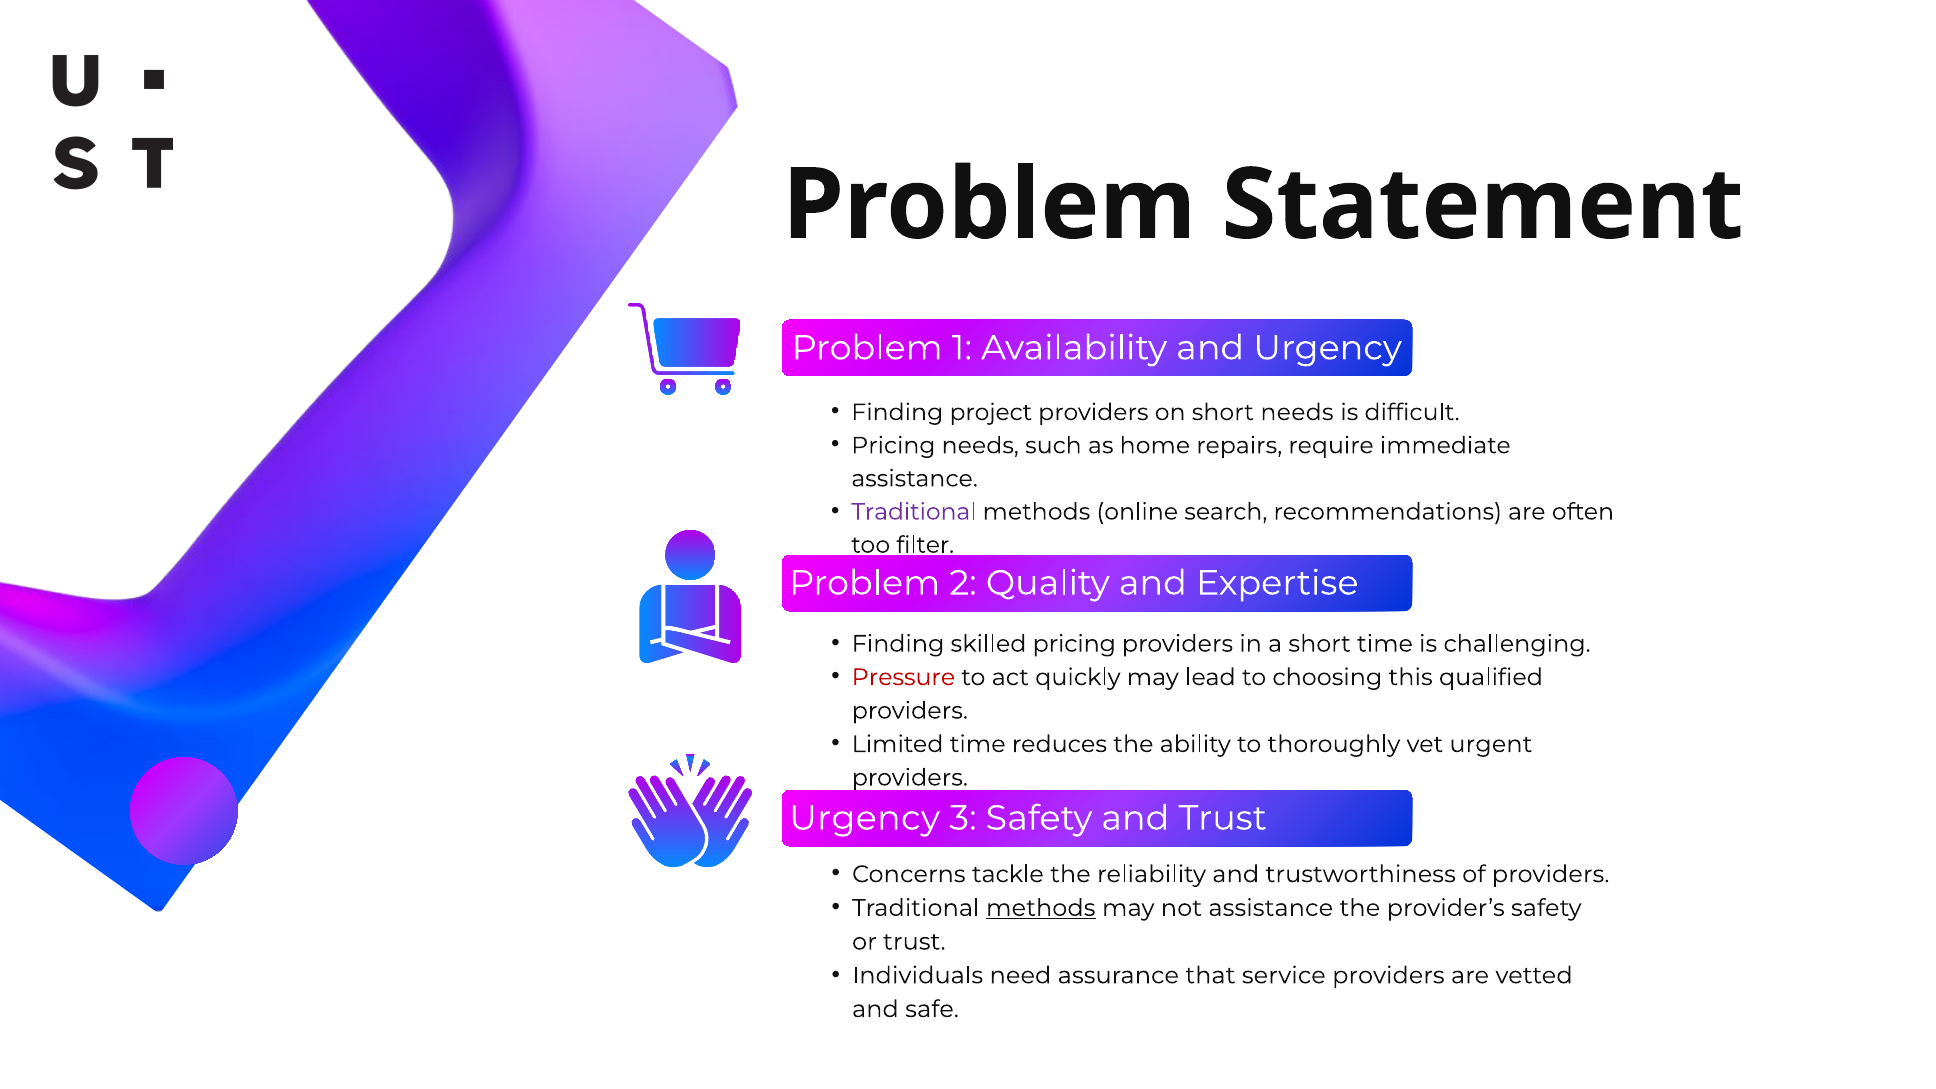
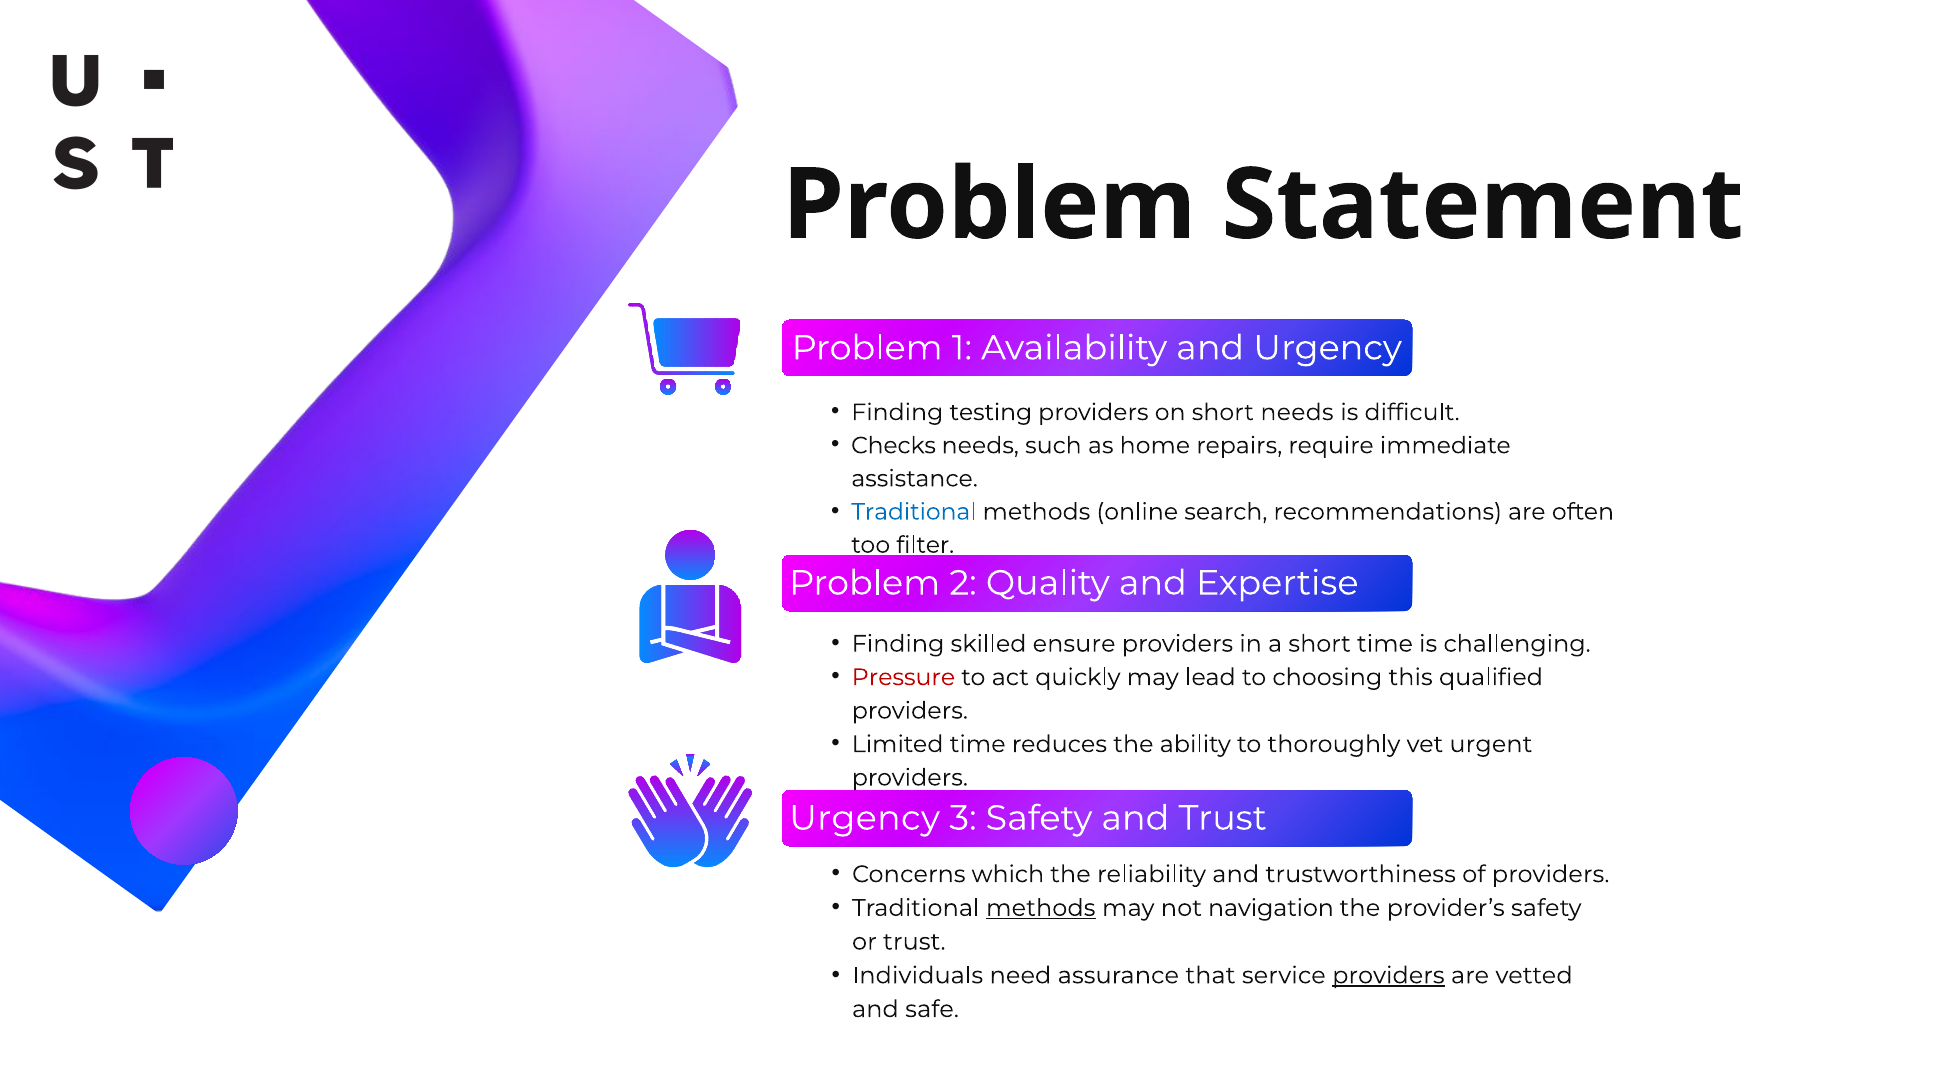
project: project -> testing (991, 412)
Pricing: Pricing -> Checks (893, 446)
Traditional colour: purple -> blue (914, 512)
skilled pricing: pricing -> ensure (1074, 644)
tackle: tackle -> which (1008, 874)
not assistance: assistance -> navigation (1271, 908)
providers underline: none -> present (1388, 975)
